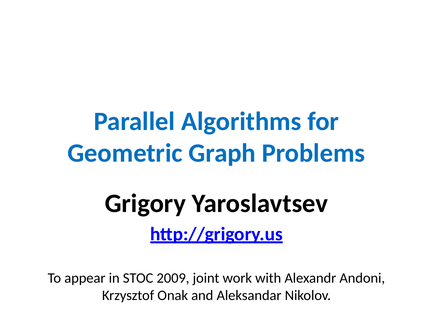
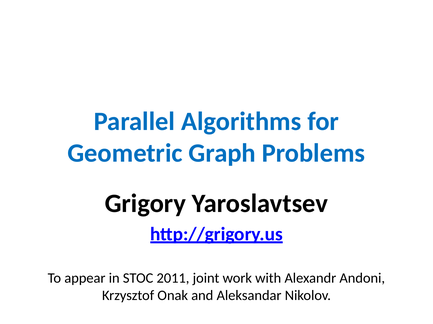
2009: 2009 -> 2011 (173, 279)
